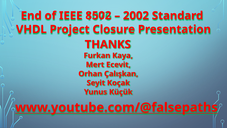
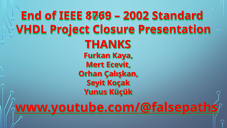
8502: 8502 -> 8769 (98, 16)
